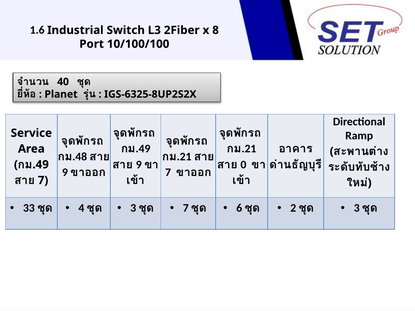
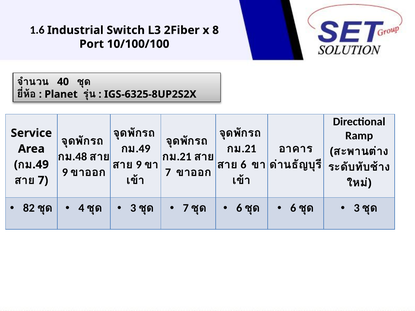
0: 0 -> 6 (243, 165)
33: 33 -> 82 (29, 208)
2: 2 -> 6 (293, 208)
